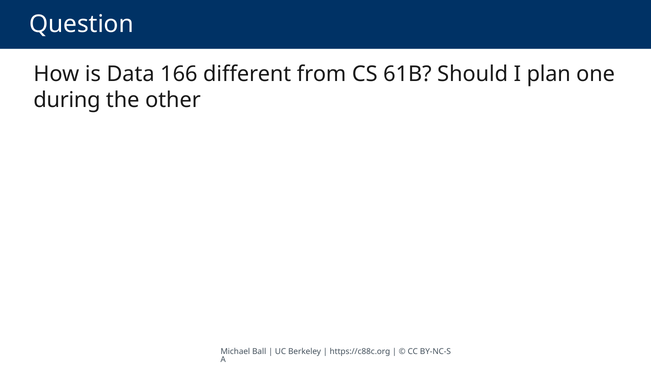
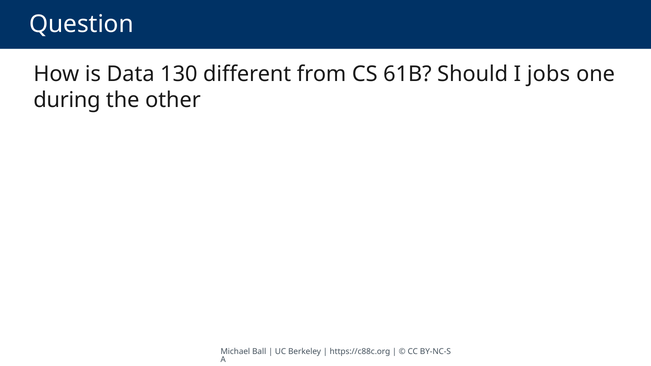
166: 166 -> 130 (179, 74)
plan: plan -> jobs (548, 74)
